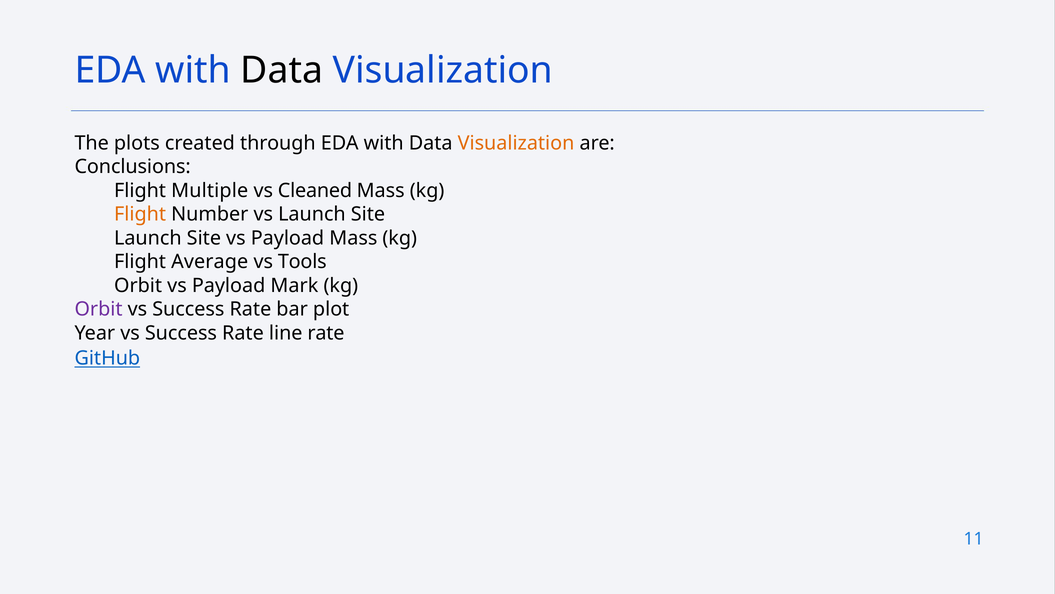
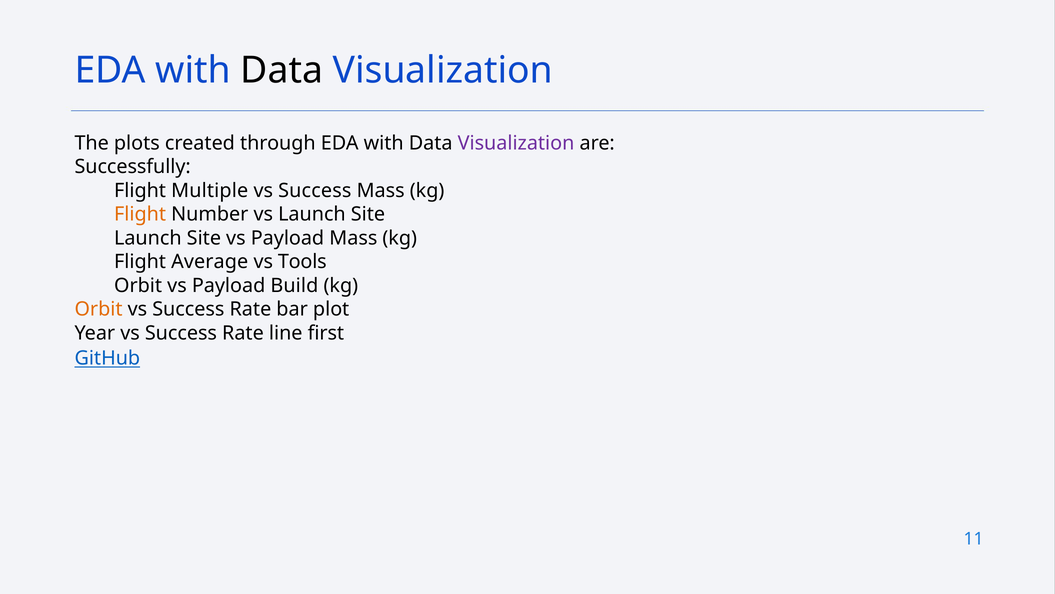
Visualization colour: orange -> purple (516, 143)
Conclusions: Conclusions -> Successfully (133, 167)
Cleaned: Cleaned -> Success (315, 190)
Mark: Mark -> Build (294, 285)
Orbit colour: purple -> orange (99, 309)
line rate: rate -> first (326, 333)
